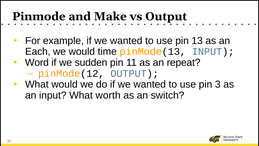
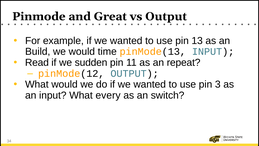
Make: Make -> Great (110, 16)
Each: Each -> Build (38, 52)
Word: Word -> Read (37, 62)
worth: worth -> every (108, 95)
